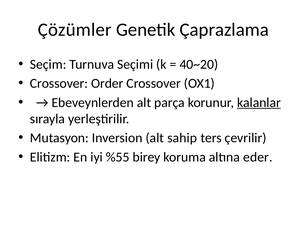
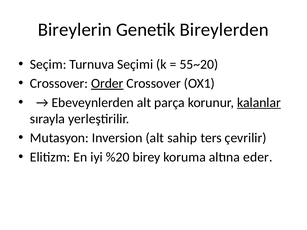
Çözümler: Çözümler -> Bireylerin (75, 30)
Çaprazlama: Çaprazlama -> Bireylerden (224, 30)
40~20: 40~20 -> 55~20 (199, 64)
Order underline: none -> present (107, 84)
%55: %55 -> %20 (118, 157)
